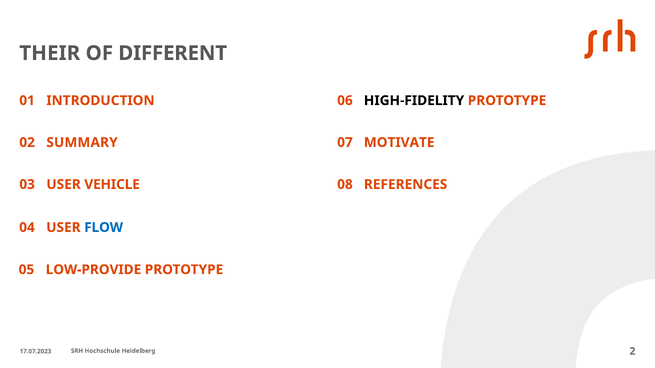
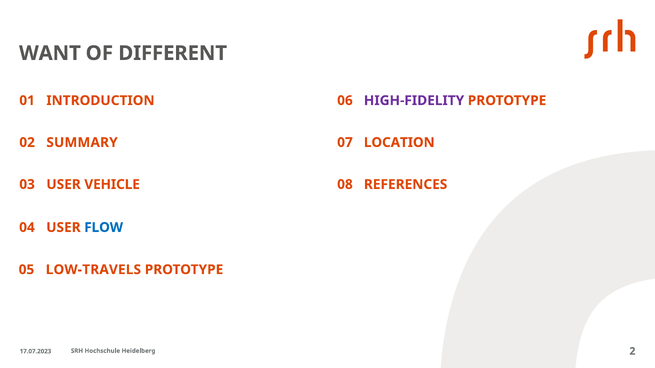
THEIR: THEIR -> WANT (50, 53)
HIGH-FIDELITY colour: black -> purple (414, 101)
MOTIVATE: MOTIVATE -> LOCATION (399, 143)
LOW-PROVIDE: LOW-PROVIDE -> LOW-TRAVELS (93, 270)
